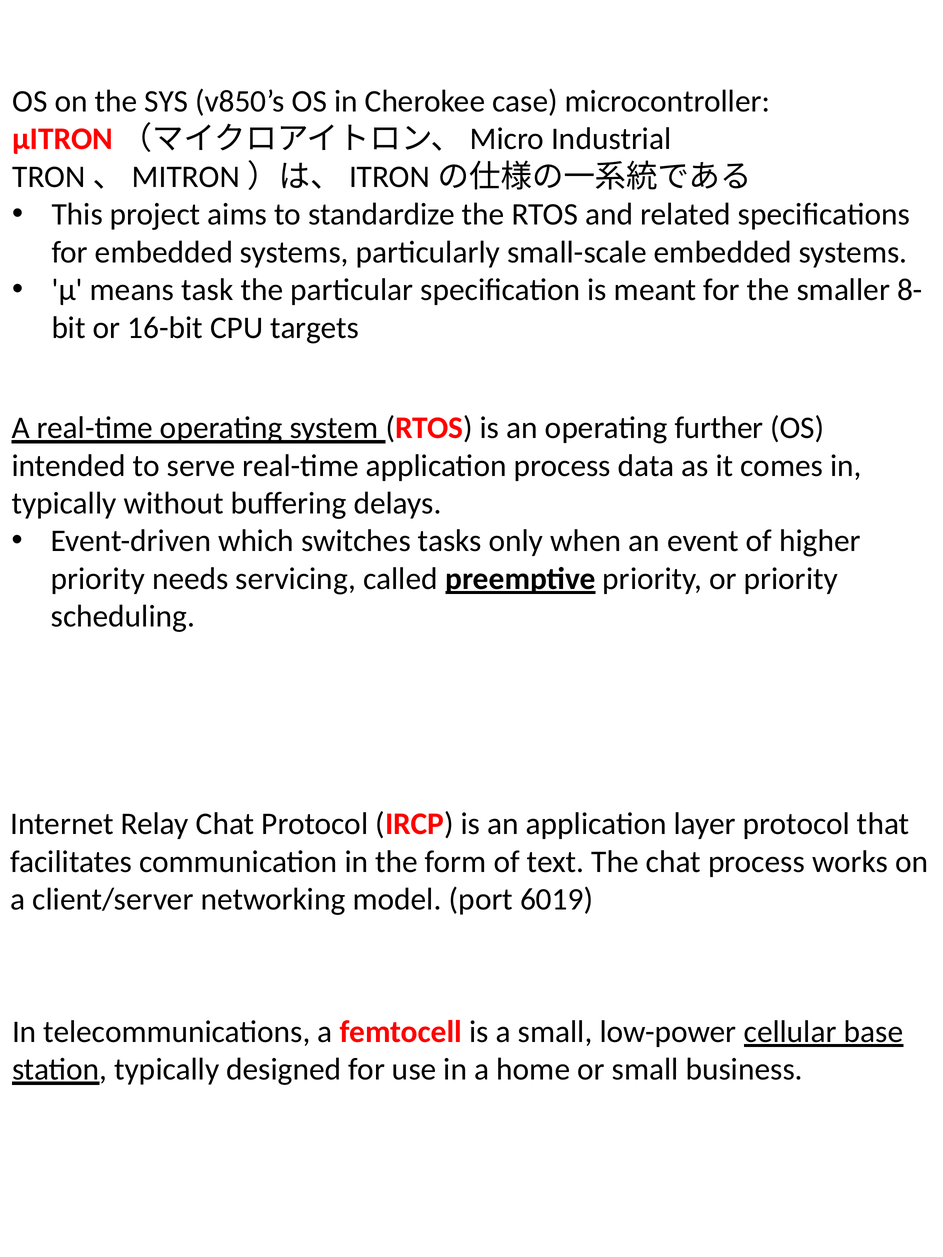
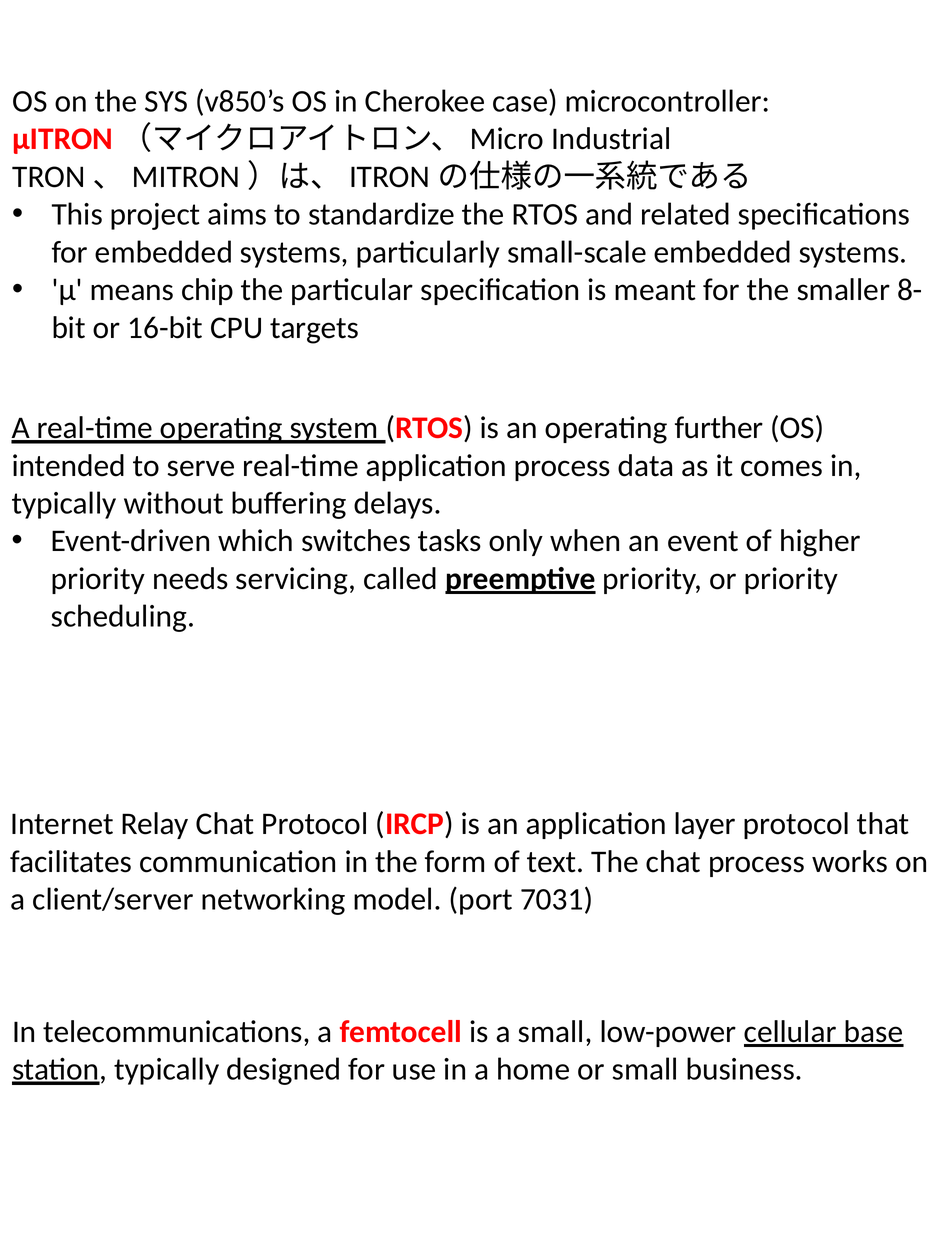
task: task -> chip (208, 290)
6019: 6019 -> 7031 (557, 900)
